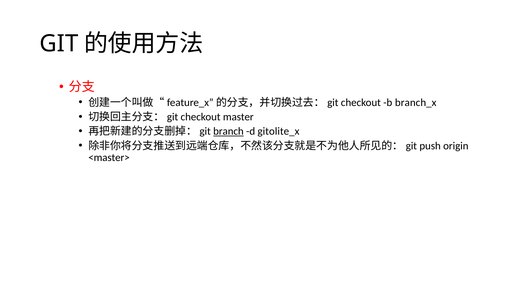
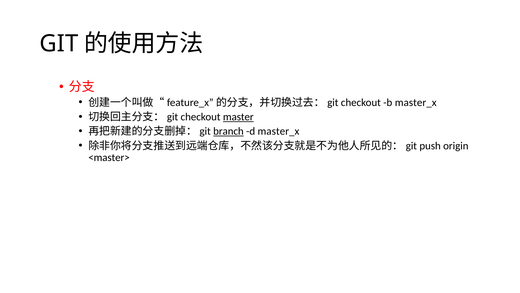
b branch_x: branch_x -> master_x (416, 102)
master underline: none -> present (238, 117)
d gitolite_x: gitolite_x -> master_x (278, 131)
